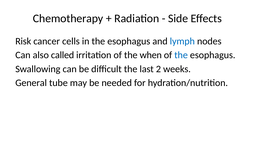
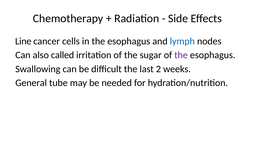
Risk: Risk -> Line (23, 41)
when: when -> sugar (151, 55)
the colour: blue -> purple (181, 55)
